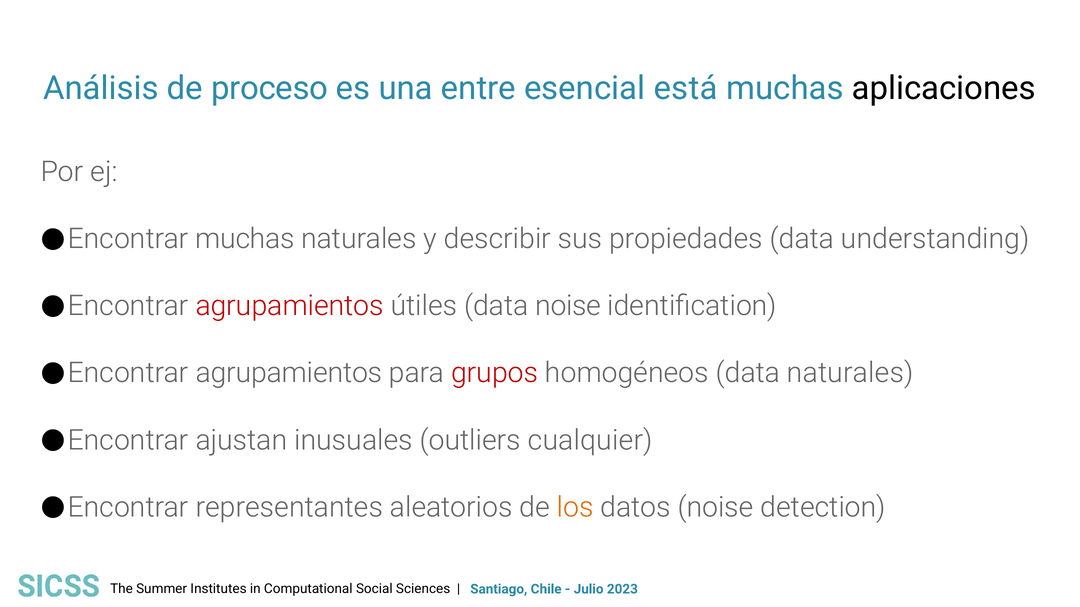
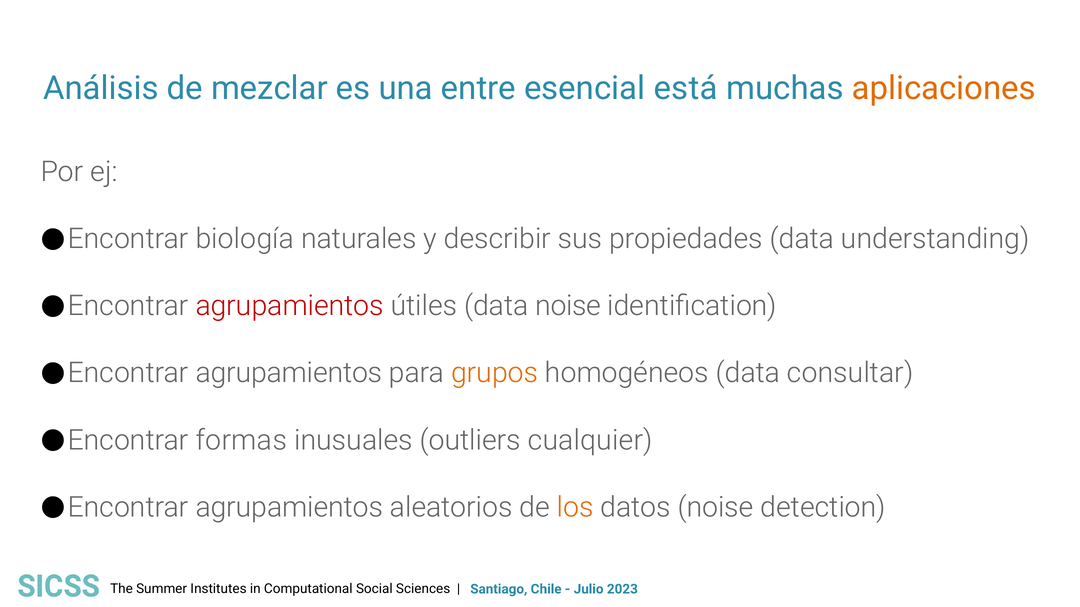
proceso: proceso -> mezclar (269, 89)
aplicaciones colour: black -> orange (944, 89)
muchas: muchas -> biología (245, 239)
grupos colour: red -> orange (495, 373)
data naturales: naturales -> consultar (850, 373)
ajustan: ajustan -> formas (241, 441)
representantes: representantes -> agrupamientos (289, 508)
